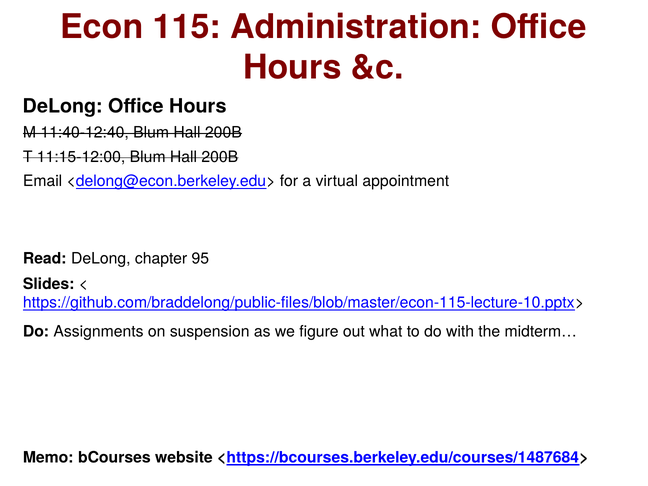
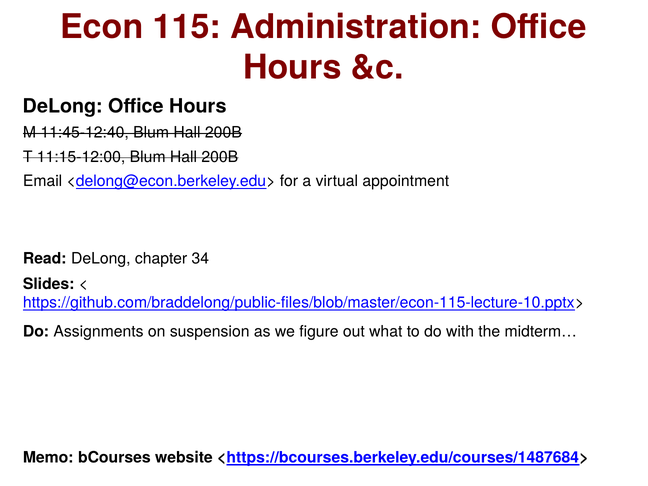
11:40-12:40: 11:40-12:40 -> 11:45-12:40 (85, 133)
95: 95 -> 34 (200, 259)
